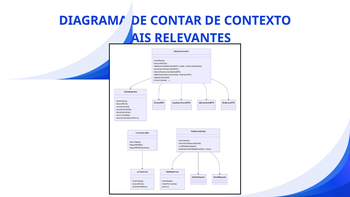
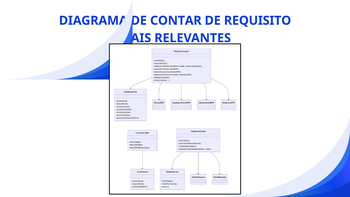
CONTEXTO: CONTEXTO -> REQUISITO (258, 21)
